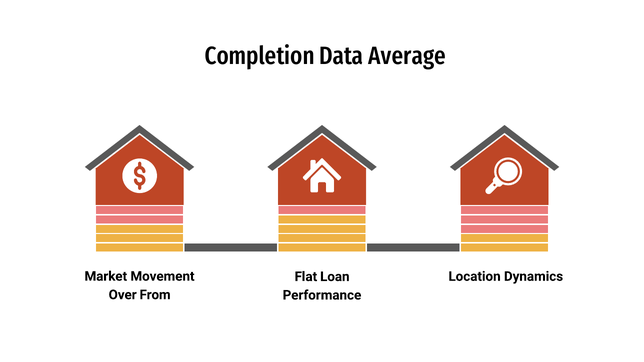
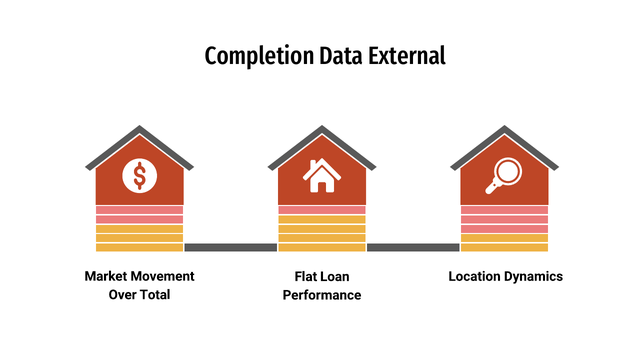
Average: Average -> External (407, 56)
From: From -> Total (155, 295)
